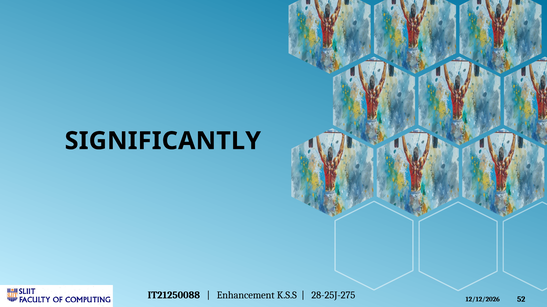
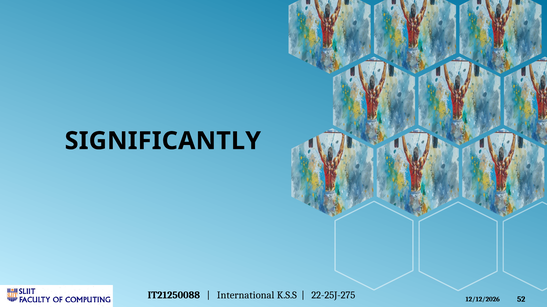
Enhancement: Enhancement -> International (246, 296)
28-25J-275: 28-25J-275 -> 22-25J-275 (333, 296)
